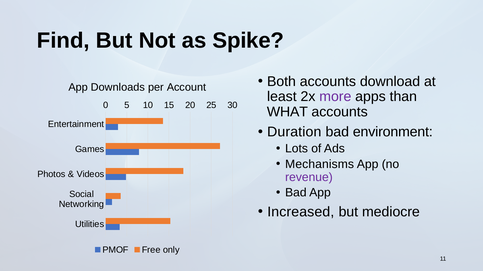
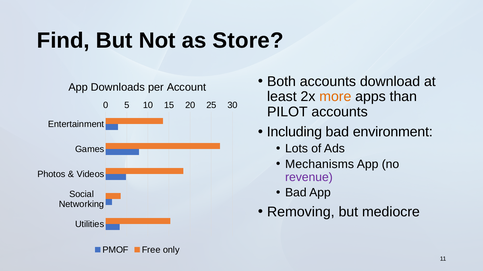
Spike: Spike -> Store (248, 41)
more colour: purple -> orange (335, 97)
WHAT: WHAT -> PILOT (287, 112)
Duration: Duration -> Including (294, 132)
Increased: Increased -> Removing (301, 212)
